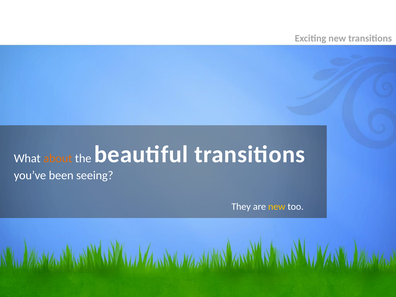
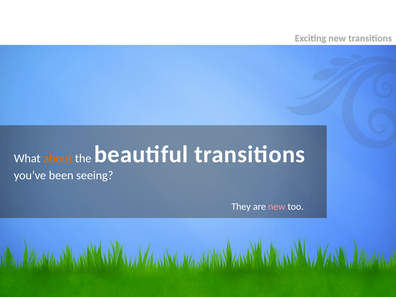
new colour: yellow -> pink (277, 207)
